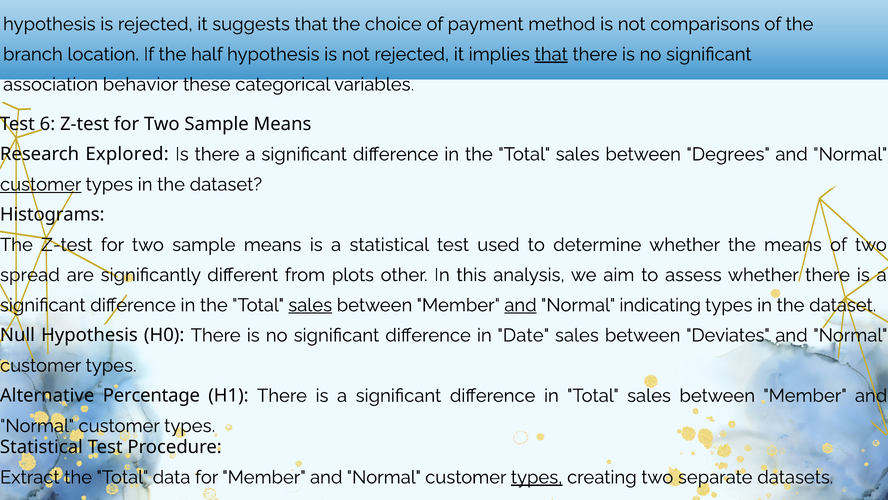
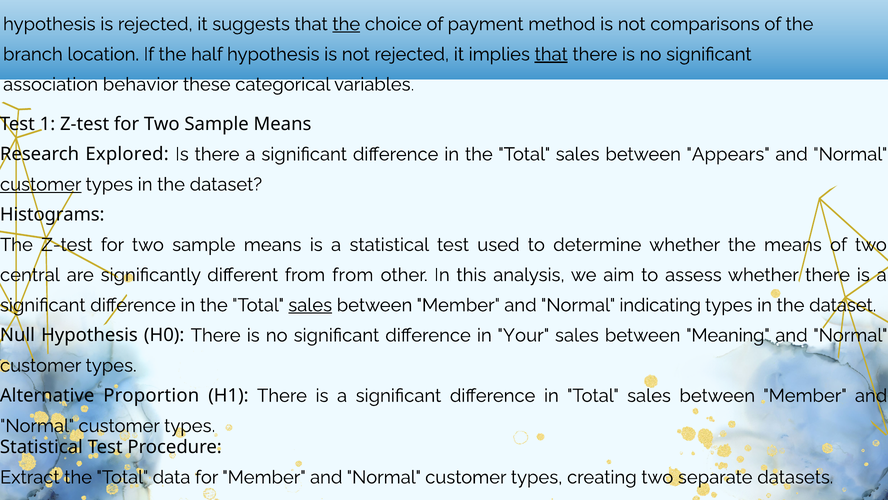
the underline: none -> present (346, 24)
6: 6 -> 1 (47, 124)
Degrees: Degrees -> Appears (728, 154)
spread: spread -> central (30, 275)
from plots: plots -> from (353, 275)
and underline: present -> none (520, 305)
Date: Date -> Your (523, 335)
Deviates: Deviates -> Meaning (728, 335)
Percentage: Percentage -> Proportion (151, 395)
types underline: present -> none (537, 477)
